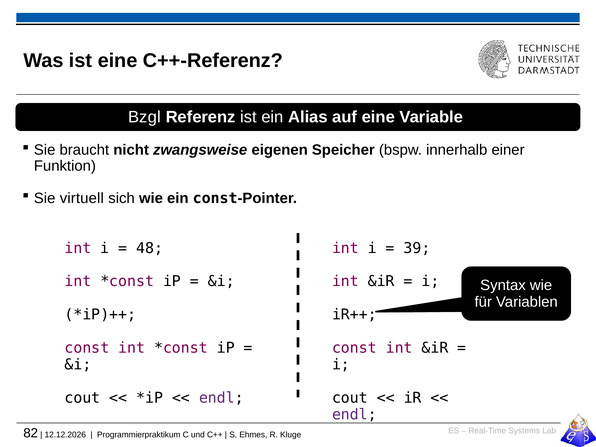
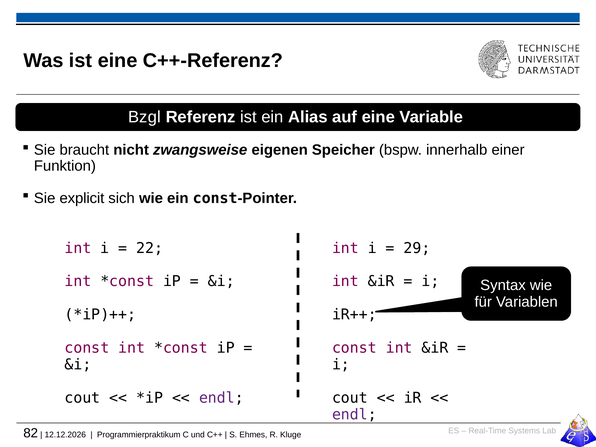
virtuell: virtuell -> explicit (82, 198)
48: 48 -> 22 (150, 248)
39: 39 -> 29 (417, 248)
